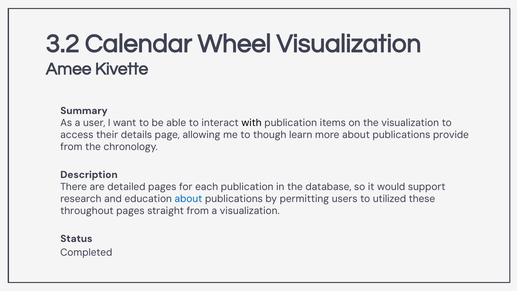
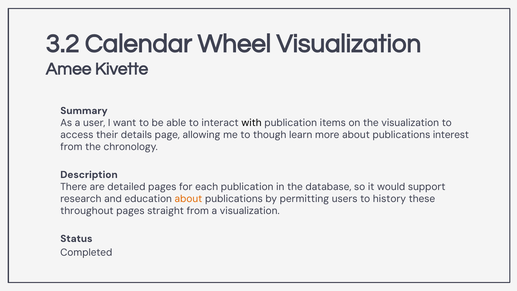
provide: provide -> interest (451, 135)
about colour: blue -> orange (188, 199)
utilized: utilized -> history (389, 199)
